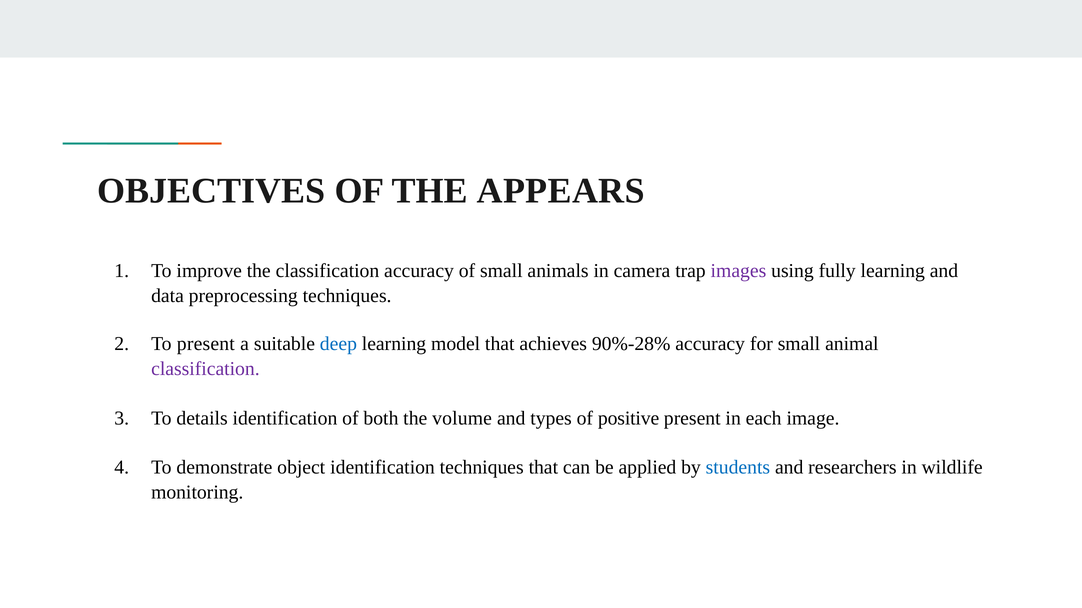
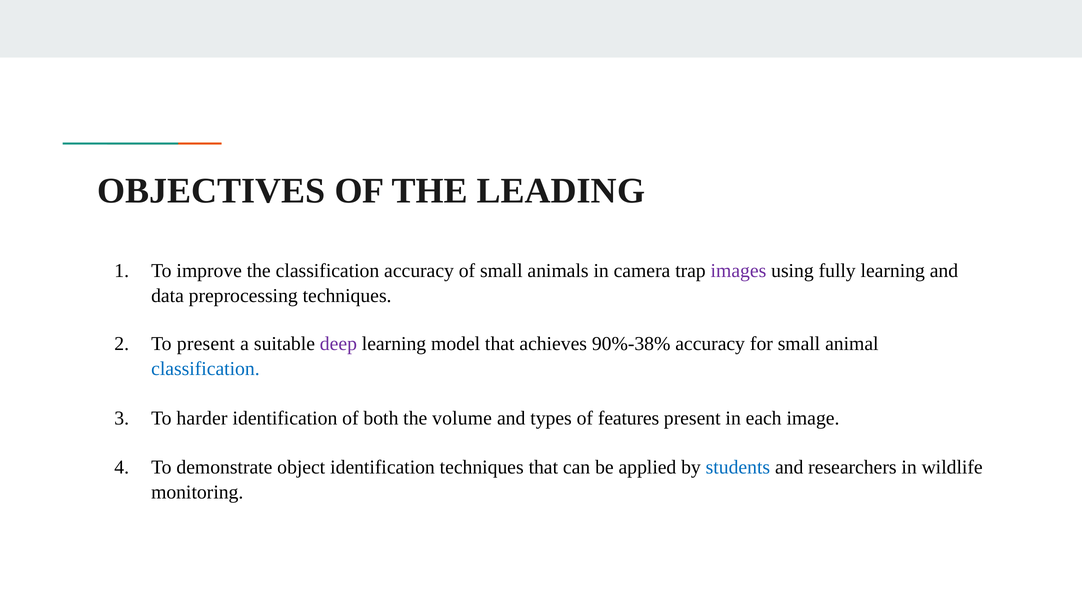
APPEARS: APPEARS -> LEADING (561, 191)
deep colour: blue -> purple (338, 344)
90%-28%: 90%-28% -> 90%-38% (631, 344)
classification colour: purple -> blue (205, 369)
details: details -> harder (202, 419)
positive: positive -> features (629, 419)
